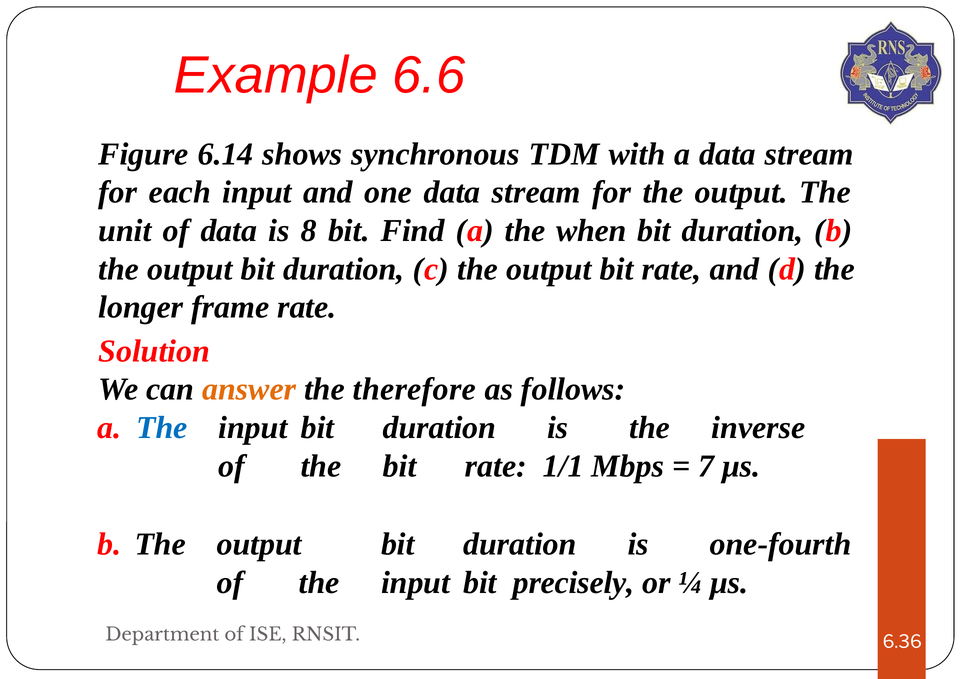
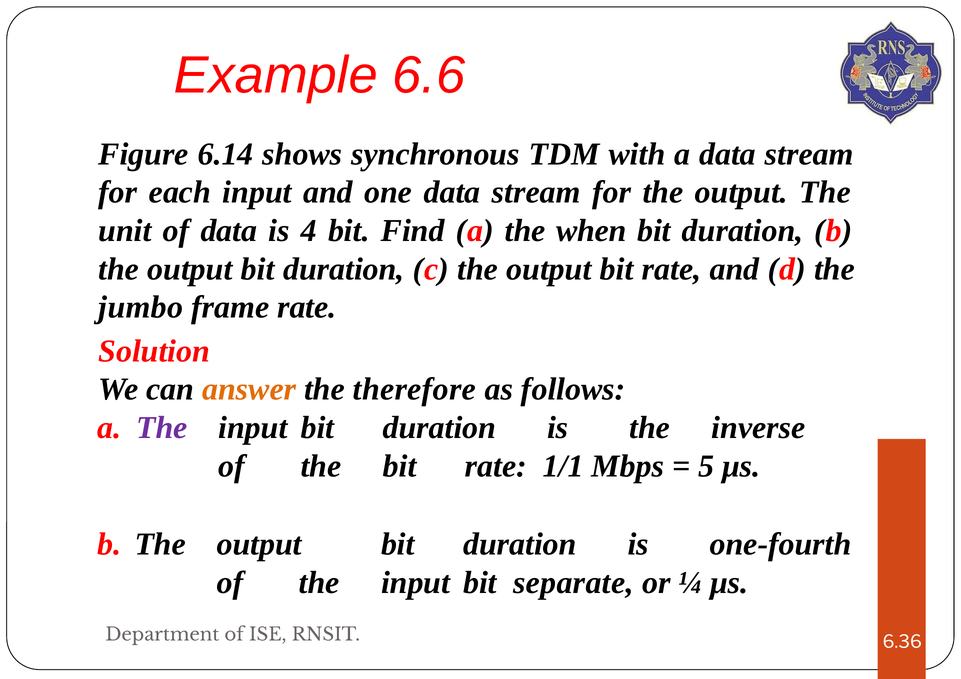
8: 8 -> 4 (309, 231)
longer: longer -> jumbo (141, 308)
The colour: blue -> purple (162, 428)
7: 7 -> 5 (706, 466)
precisely: precisely -> separate (573, 583)
